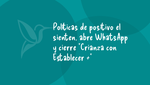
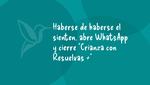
Políticas: Políticas -> Haberse (65, 27)
de positivo: positivo -> haberse (101, 27)
Establecer: Establecer -> Resuelvas (69, 57)
